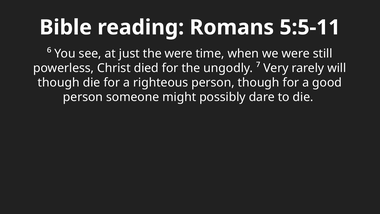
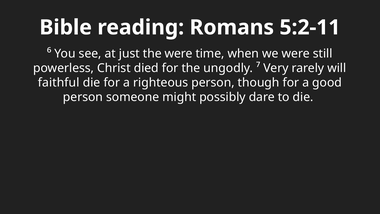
5:5-11: 5:5-11 -> 5:2-11 (310, 27)
though: though -> faithful (59, 83)
